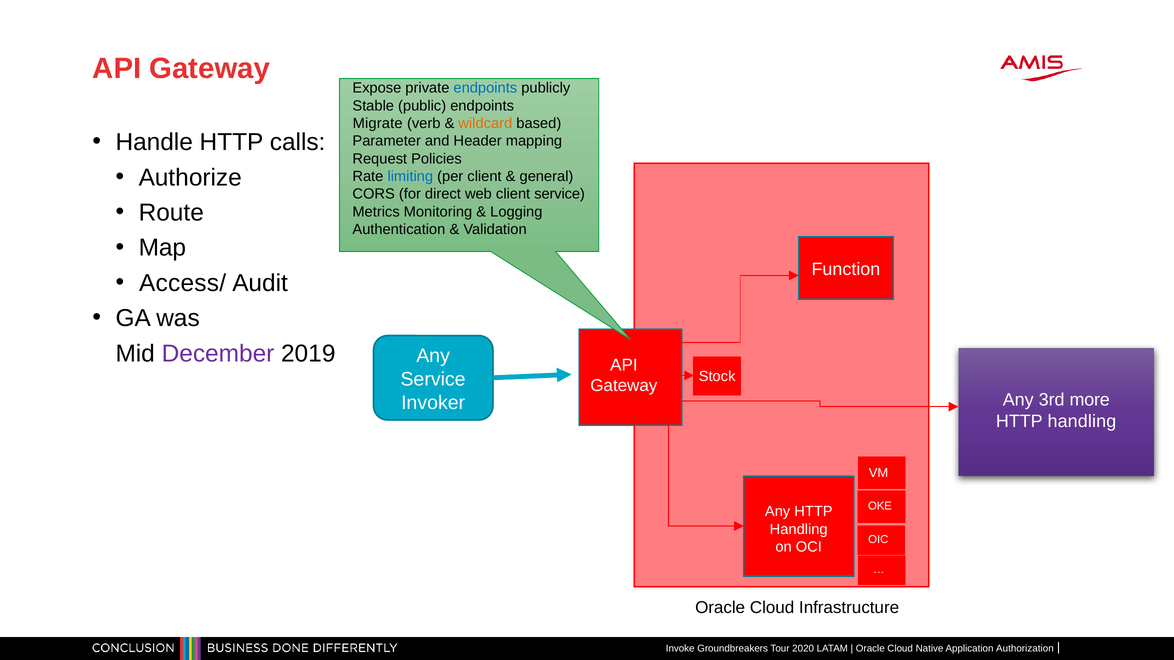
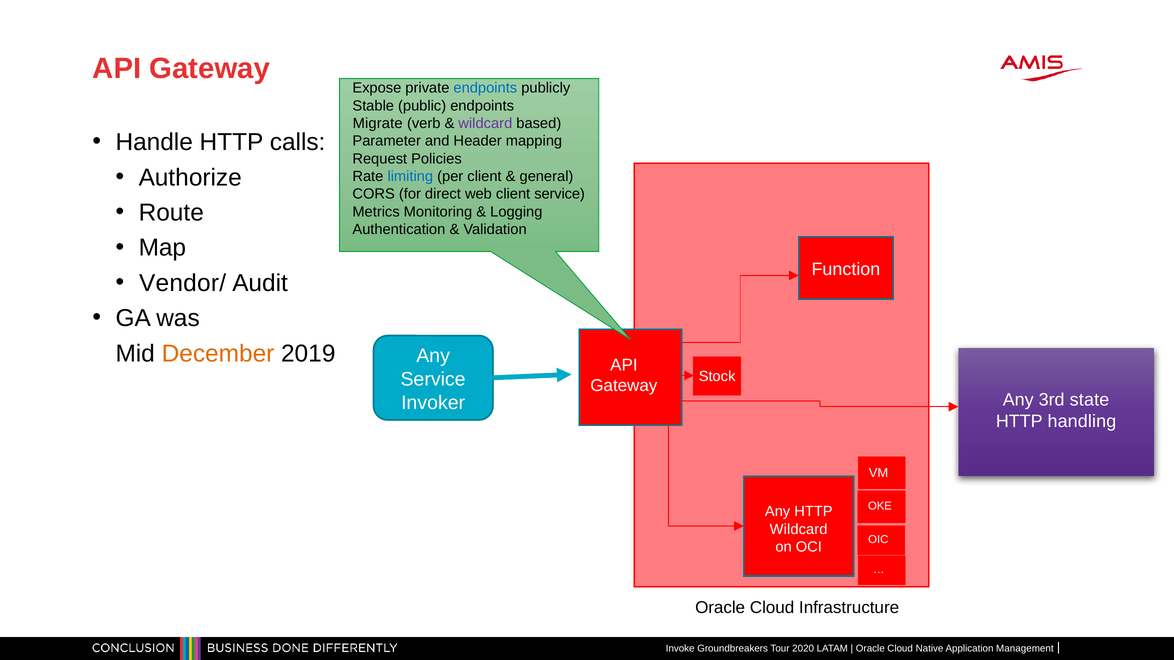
wildcard colour: orange -> purple (485, 124)
Access/: Access/ -> Vendor/ (183, 283)
December colour: purple -> orange (218, 354)
more: more -> state (1090, 400)
Handling: Handling -> Wildcard (799, 530)
Authorization: Authorization -> Management (1025, 649)
